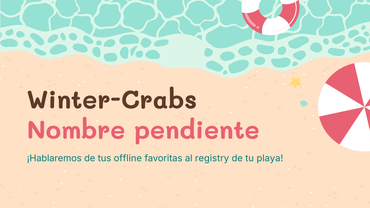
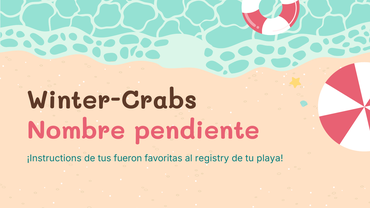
¡Hablaremos: ¡Hablaremos -> ¡Instructions (54, 159)
offline: offline -> fueron (128, 159)
